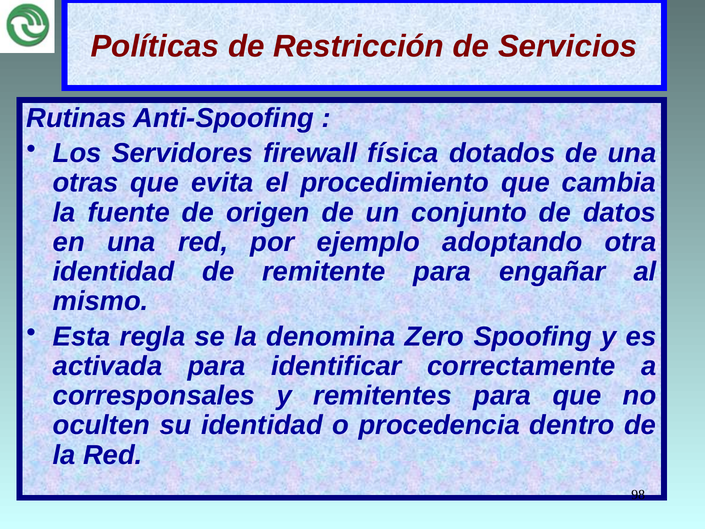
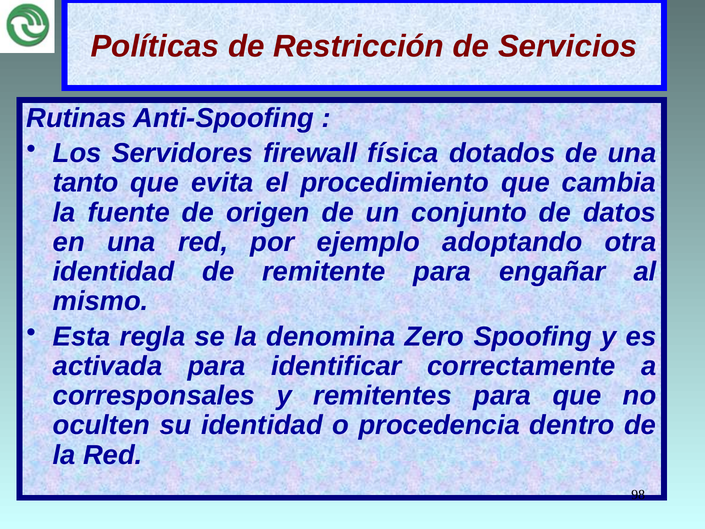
otras: otras -> tanto (86, 183)
